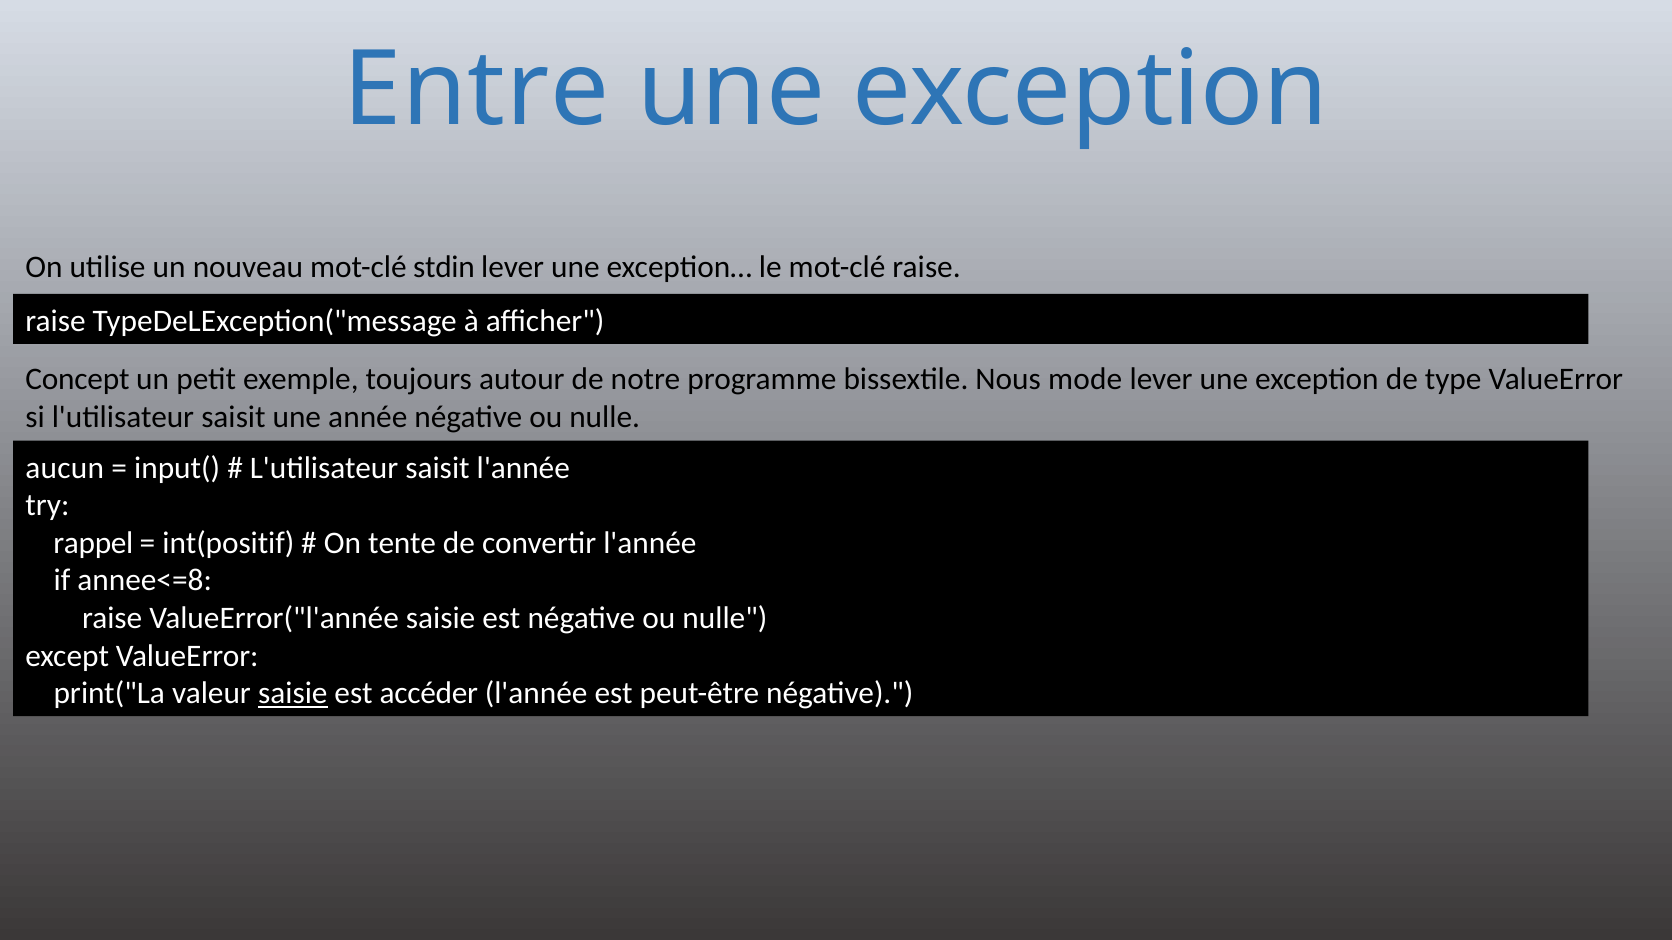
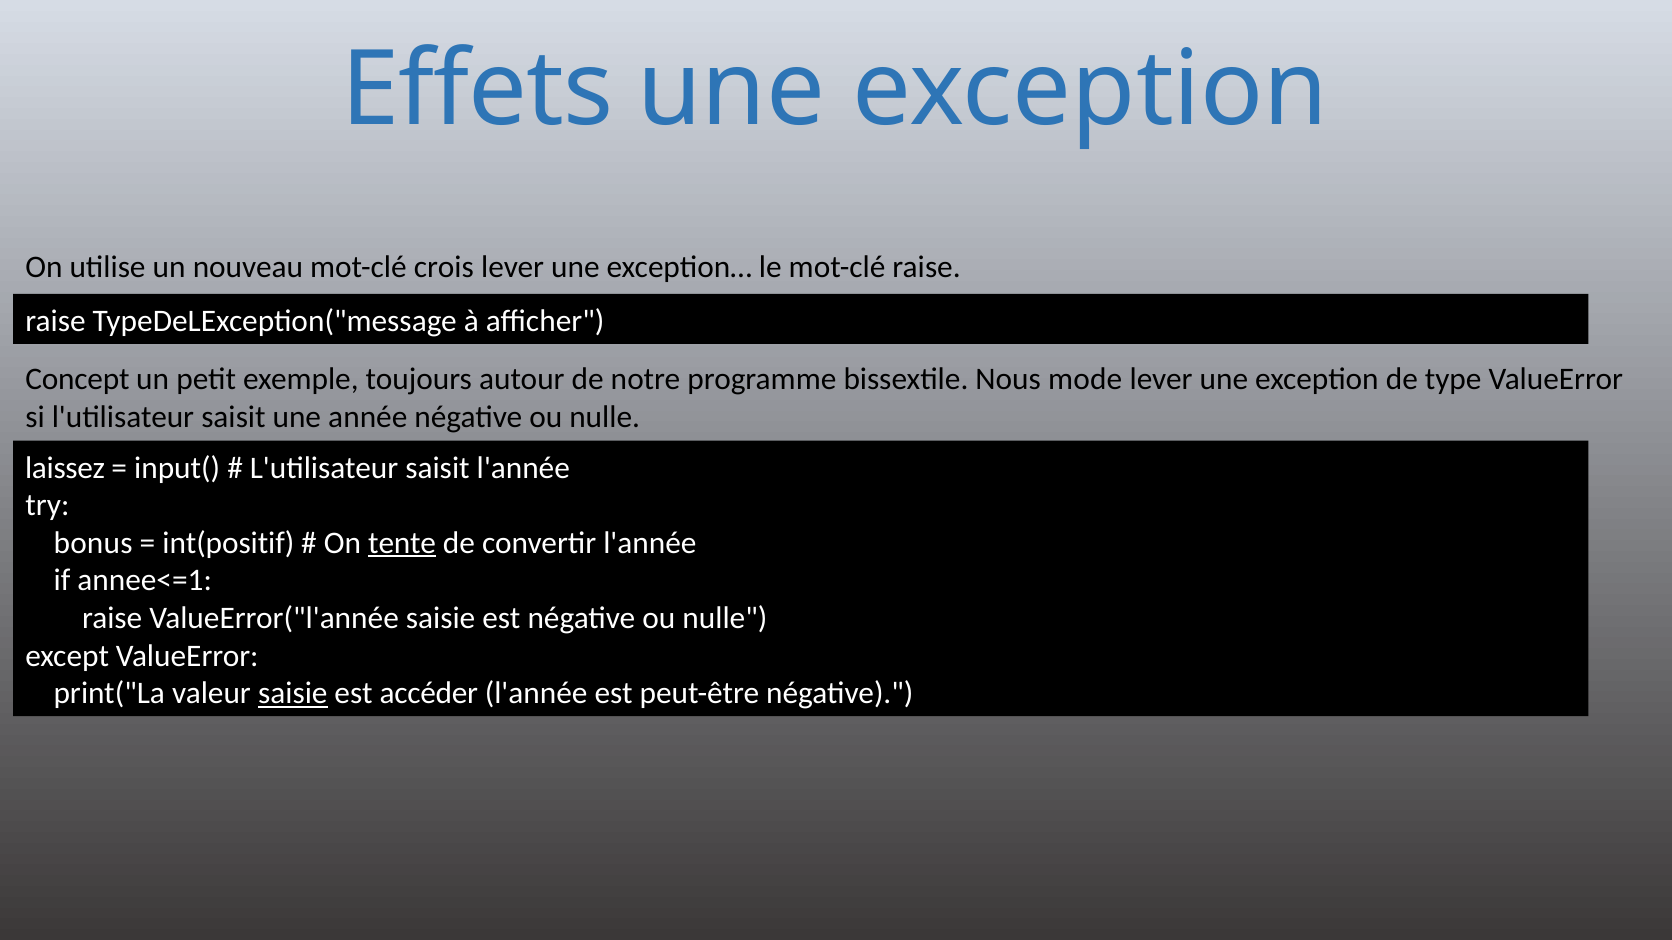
Entre: Entre -> Effets (477, 90)
stdin: stdin -> crois (444, 267)
aucun: aucun -> laissez (65, 468)
rappel: rappel -> bonus (93, 543)
tente underline: none -> present (402, 543)
annee<=8: annee<=8 -> annee<=1 (145, 581)
